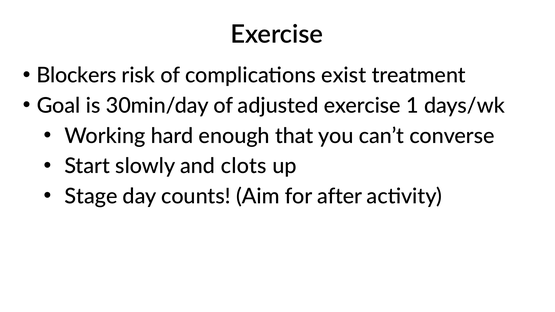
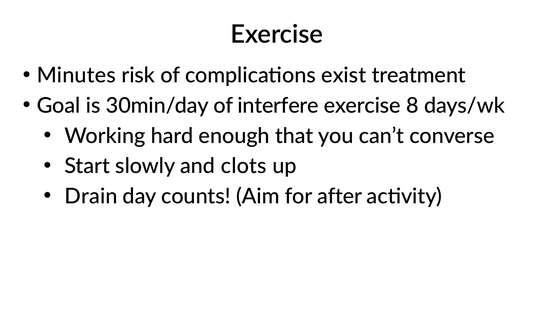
Blockers: Blockers -> Minutes (76, 76)
adjusted: adjusted -> interfere (278, 106)
1: 1 -> 8 (412, 106)
Stage: Stage -> Drain (91, 197)
